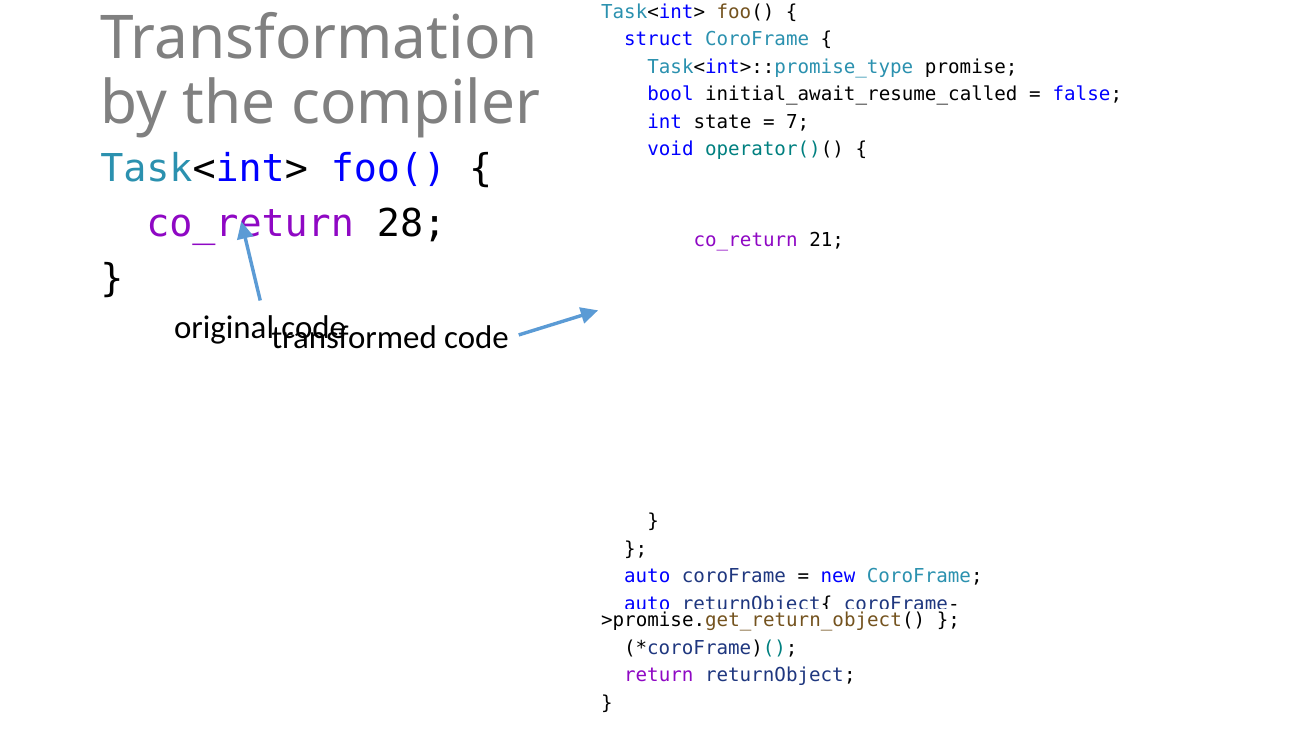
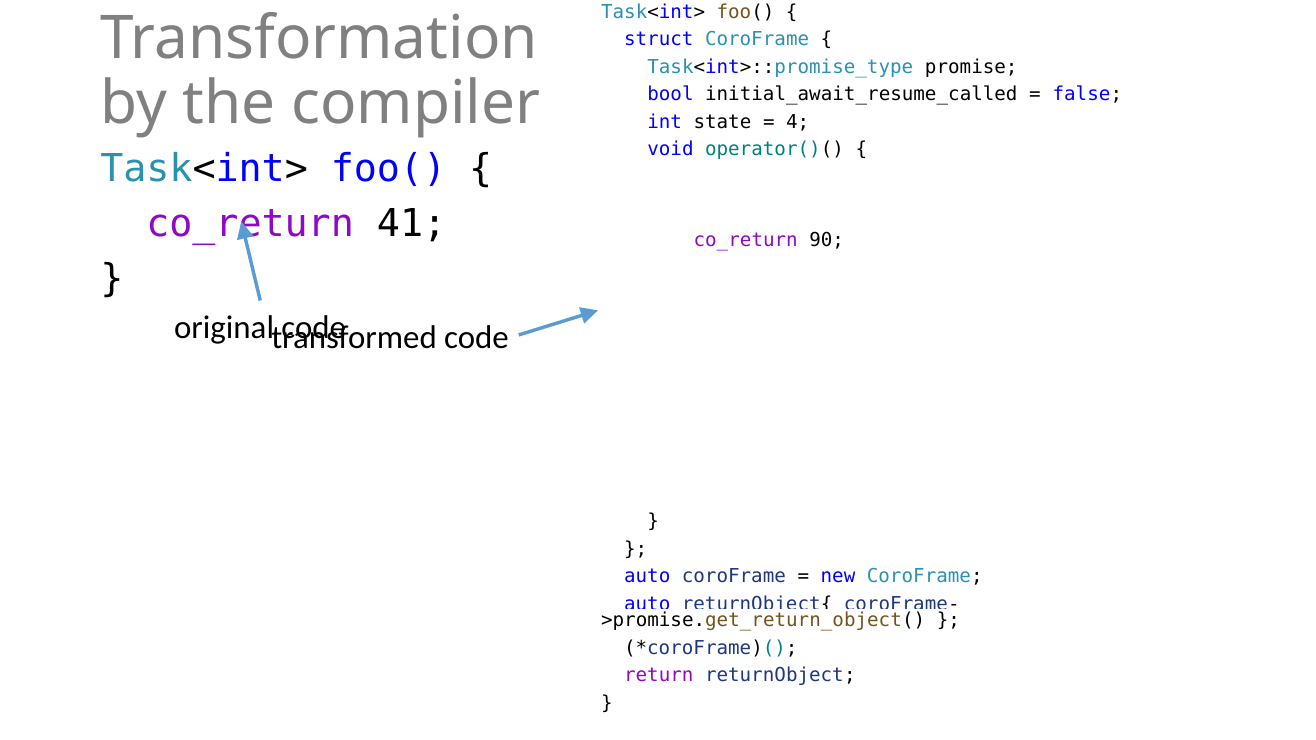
7: 7 -> 4 (798, 122)
28: 28 -> 41 (412, 224)
21: 21 -> 90 (827, 241)
